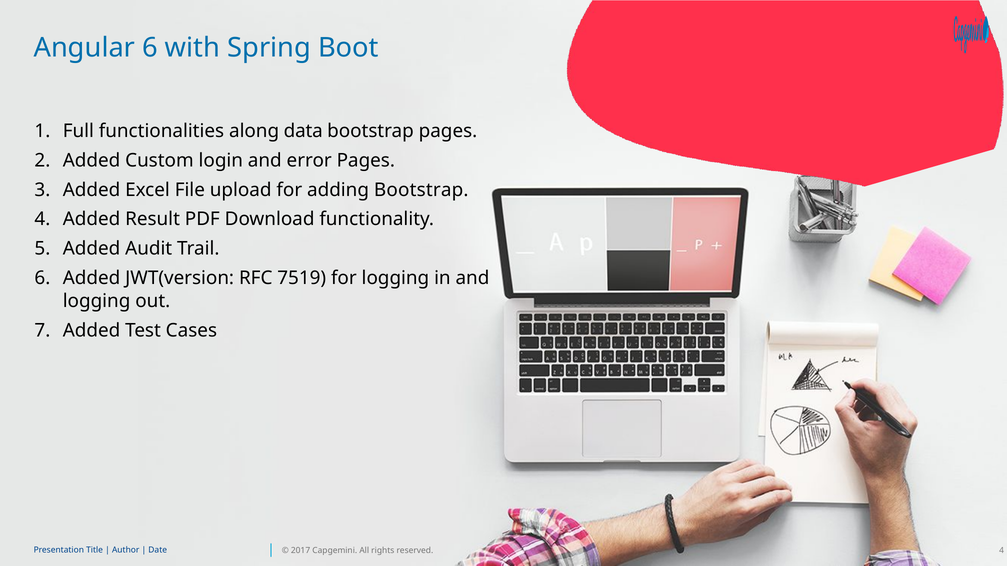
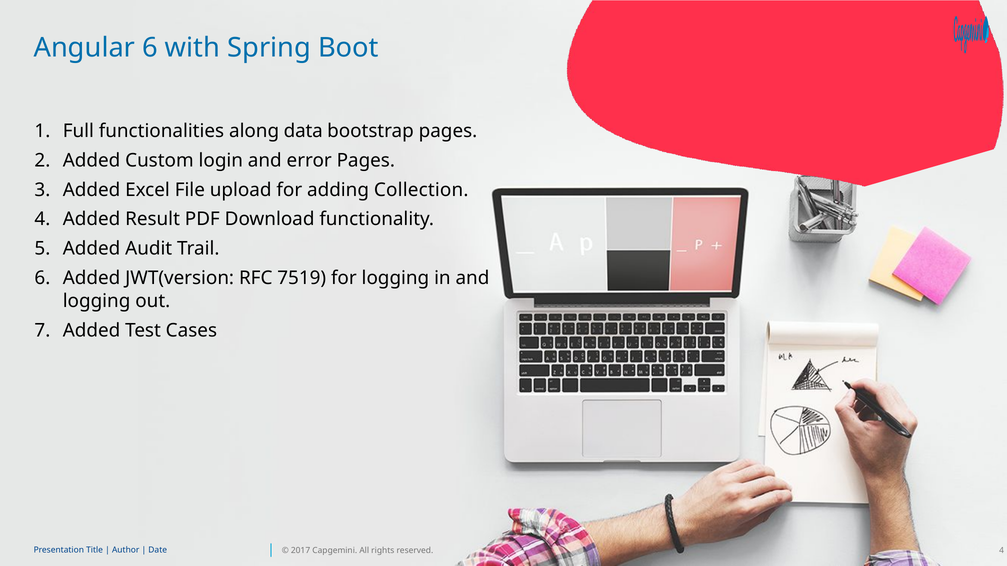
adding Bootstrap: Bootstrap -> Collection (421, 190)
